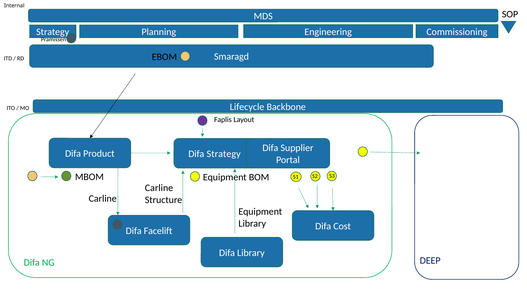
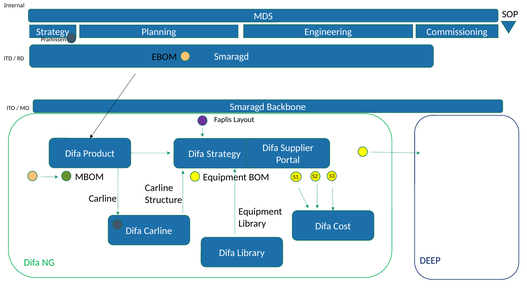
Lifecycle: Lifecycle -> Smaragd (247, 107)
Difa Facelift: Facelift -> Carline (158, 231)
